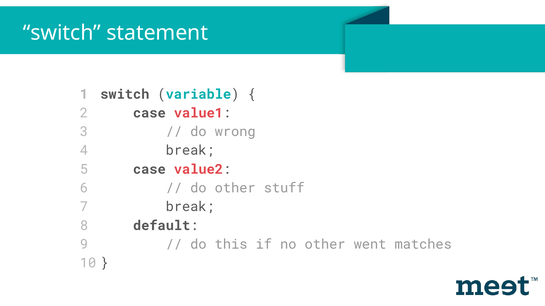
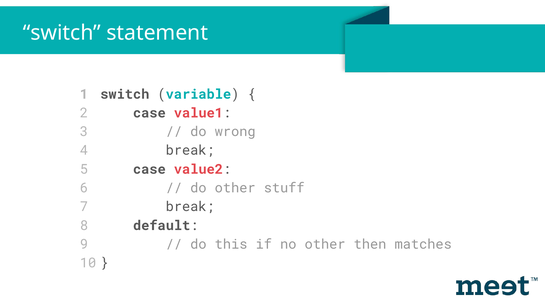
went: went -> then (370, 245)
